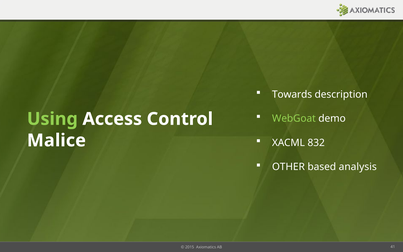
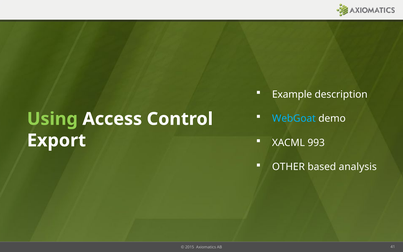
Towards: Towards -> Example (292, 94)
WebGoat colour: light green -> light blue (294, 119)
Malice: Malice -> Export (56, 140)
832: 832 -> 993 (316, 143)
